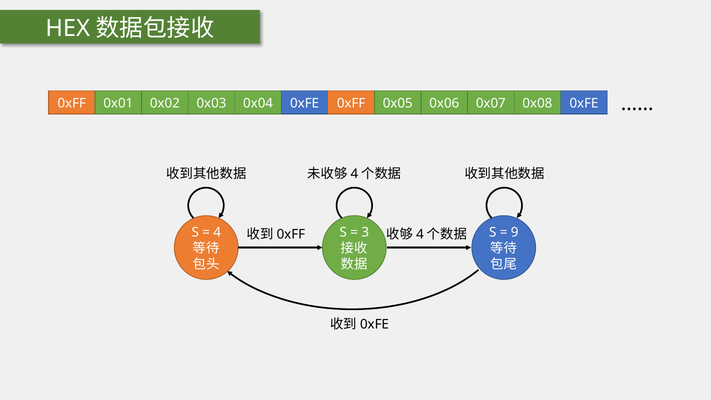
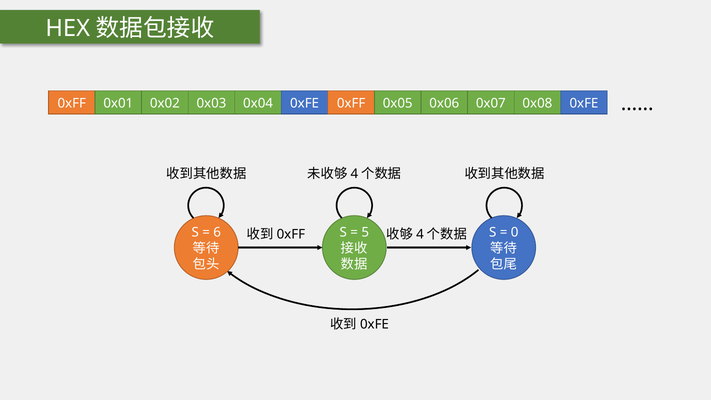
4: 4 -> 6 (217, 232)
3: 3 -> 5 (365, 232)
9: 9 -> 0 (515, 232)
